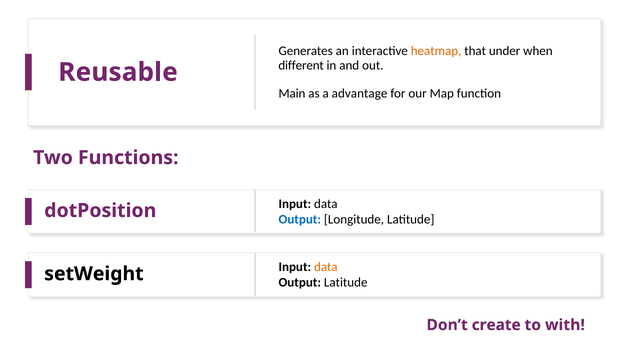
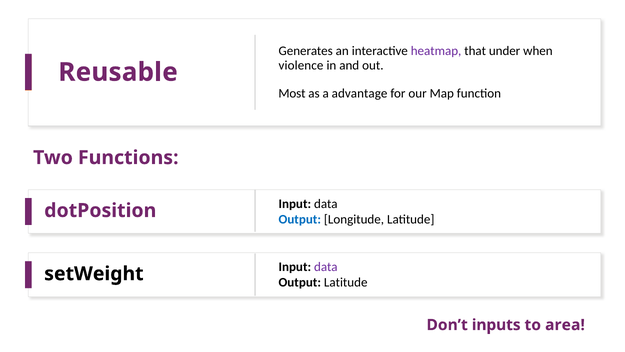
heatmap colour: orange -> purple (436, 51)
different: different -> violence (301, 65)
Main: Main -> Most (292, 93)
data colour: orange -> purple (326, 267)
create: create -> inputs (496, 325)
with: with -> area (565, 325)
